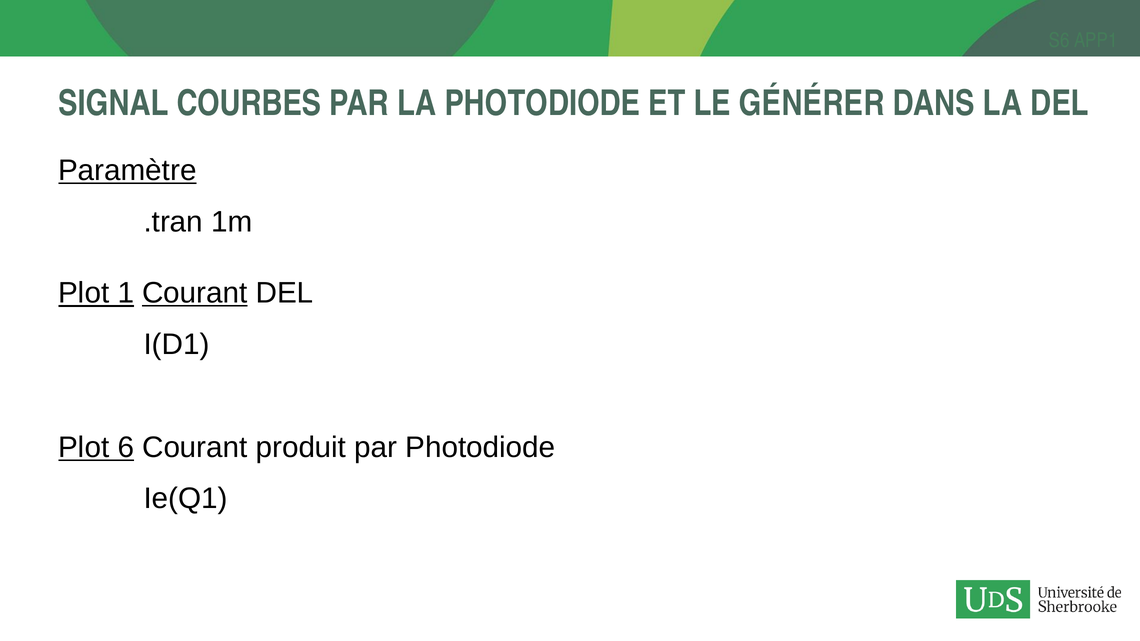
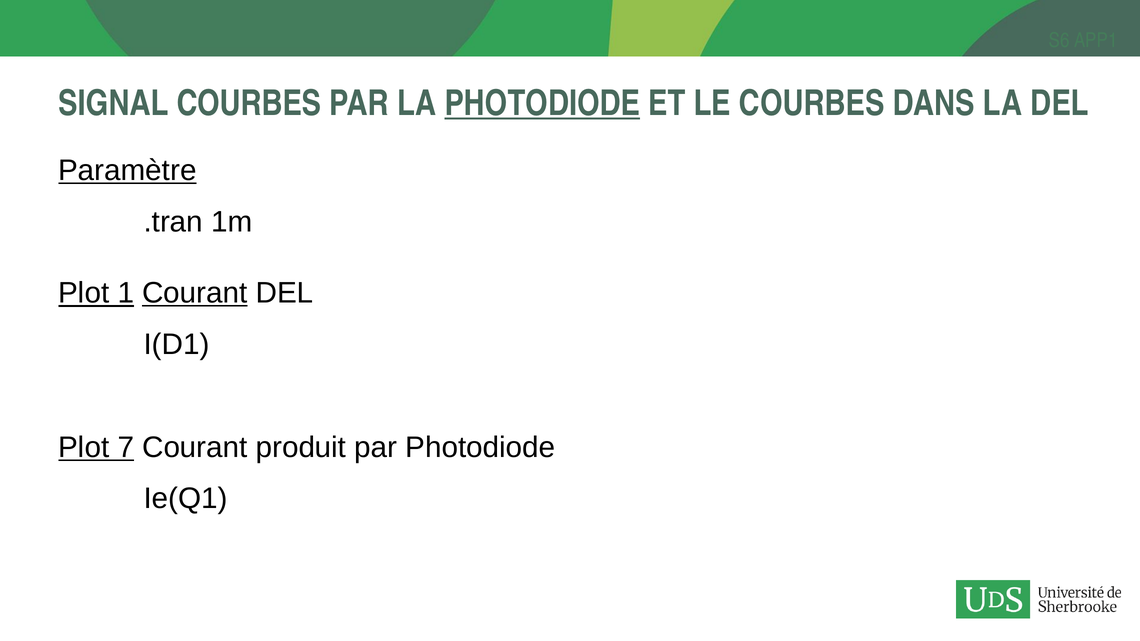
PHOTODIODE underline: none -> present (542, 103)
LE GÉNÉRER: GÉNÉRER -> COURBES (812, 103)
6: 6 -> 7 (126, 447)
